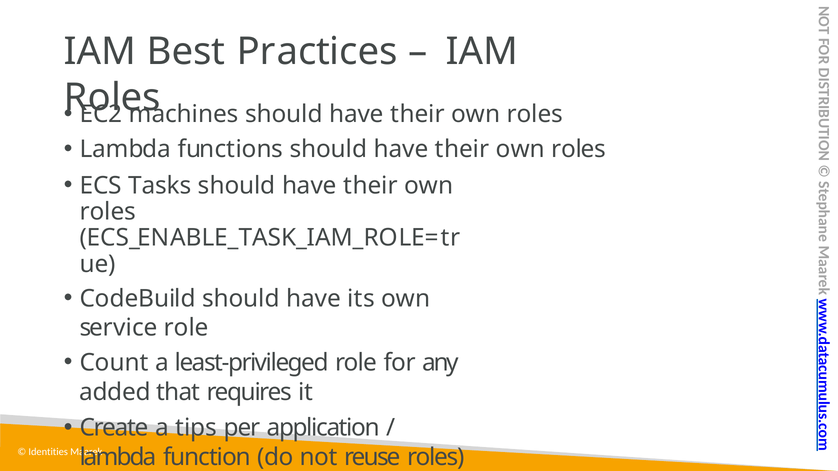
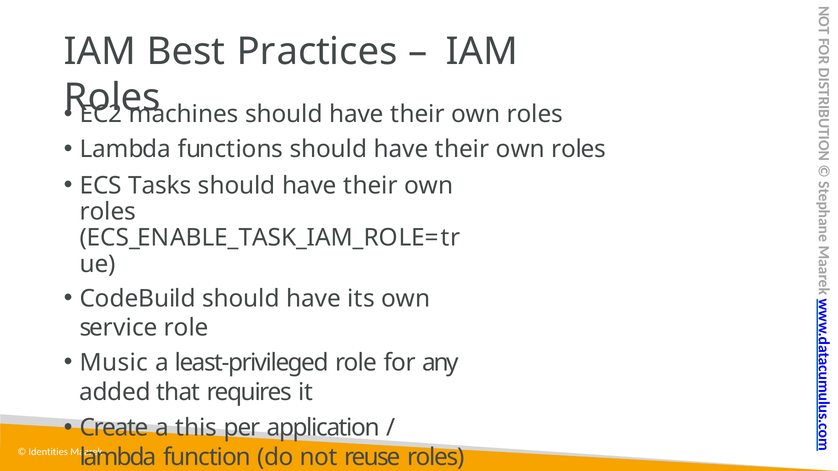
Count: Count -> Music (114, 363)
tips: tips -> this (196, 428)
